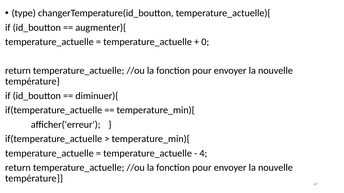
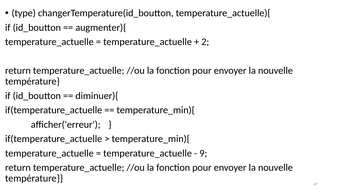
0: 0 -> 2 (205, 42)
4: 4 -> 9 (203, 154)
